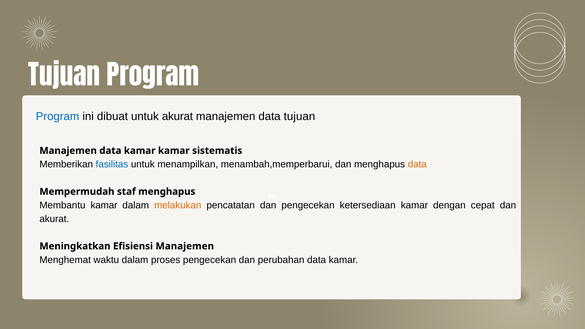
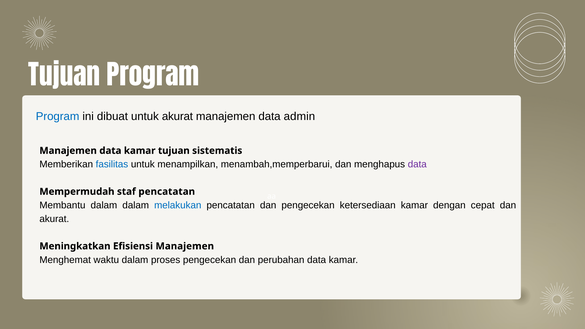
data tujuan: tujuan -> admin (299, 117)
kamar kamar: kamar -> tujuan (174, 151)
data colour: orange -> purple (417, 164)
staf menghapus: menghapus -> pencatatan (167, 192)
Membantu kamar: kamar -> dalam (104, 205)
melakukan colour: orange -> blue (178, 205)
